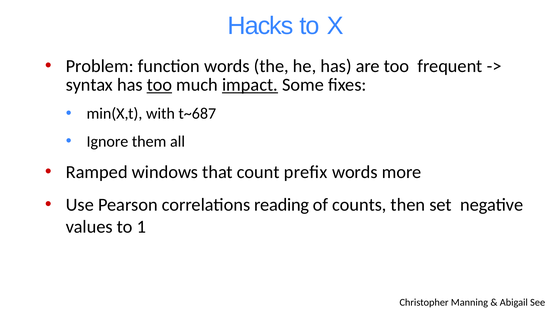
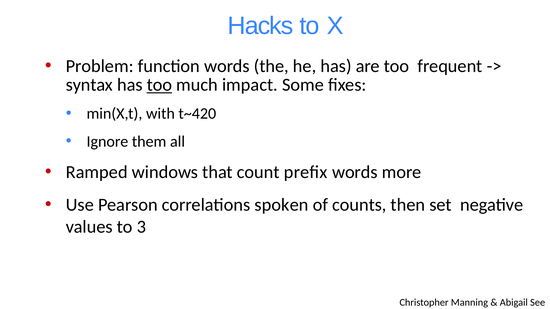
impact underline: present -> none (250, 85)
t~687: t~687 -> t~420 (197, 114)
reading: reading -> spoken (281, 205)
1: 1 -> 3 (141, 227)
